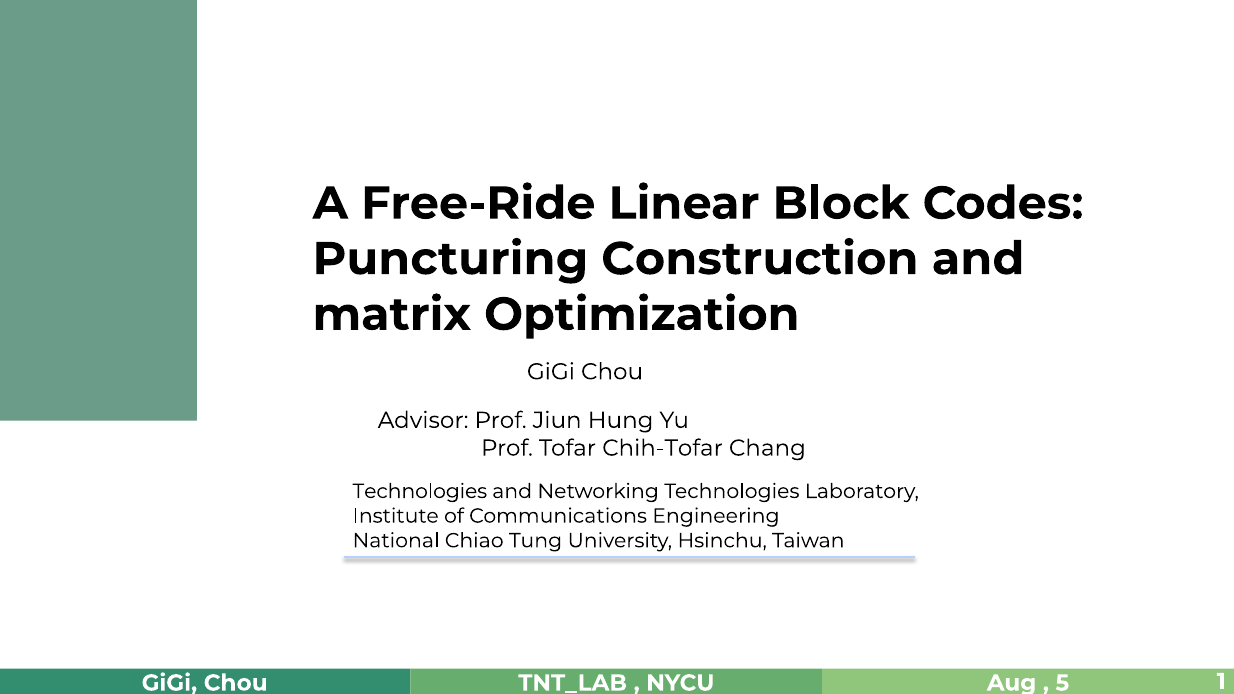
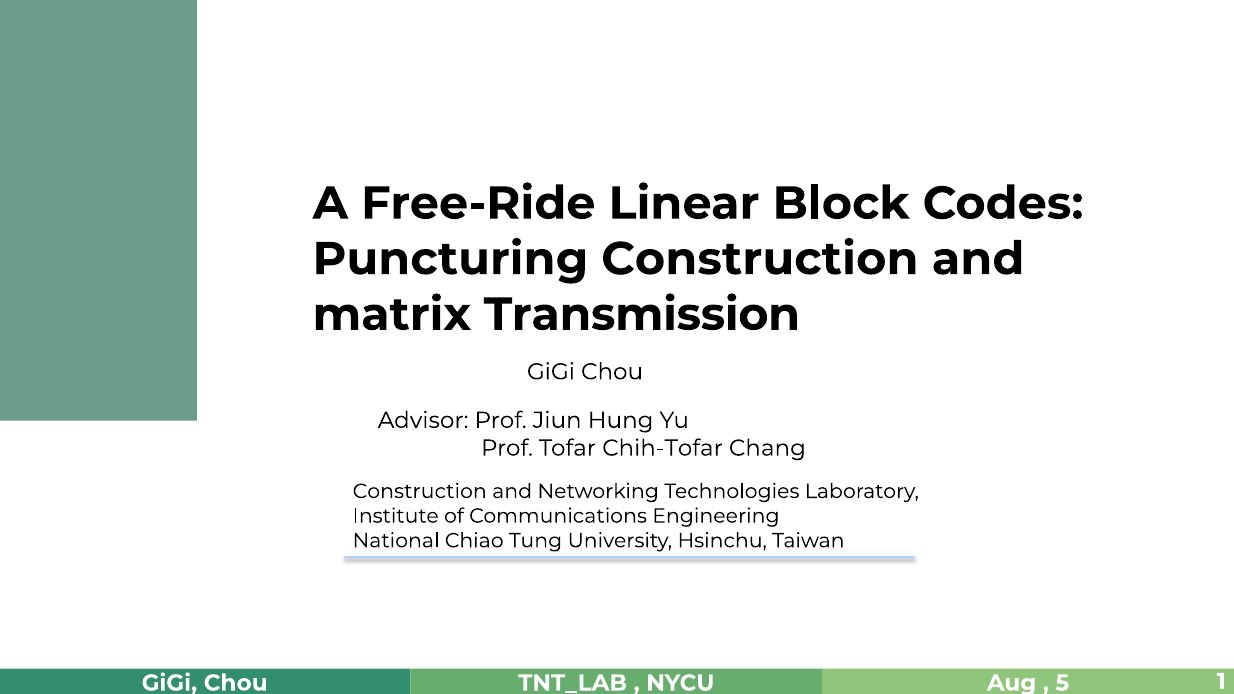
Optimization: Optimization -> Transmission (642, 315)
Technologies: Technologies -> Construction (420, 491)
